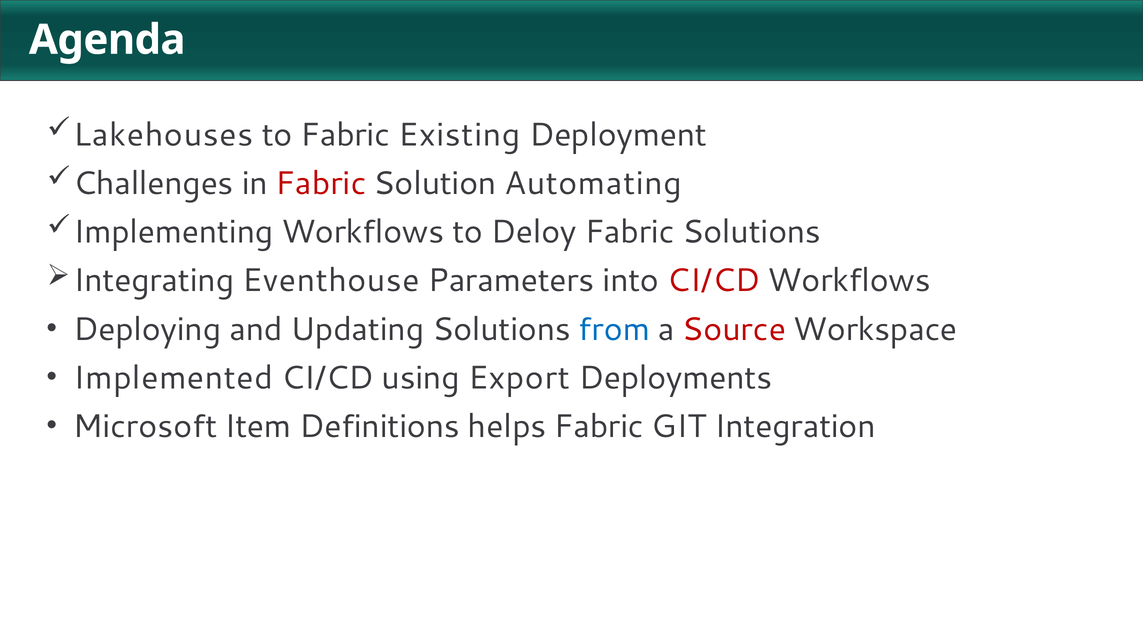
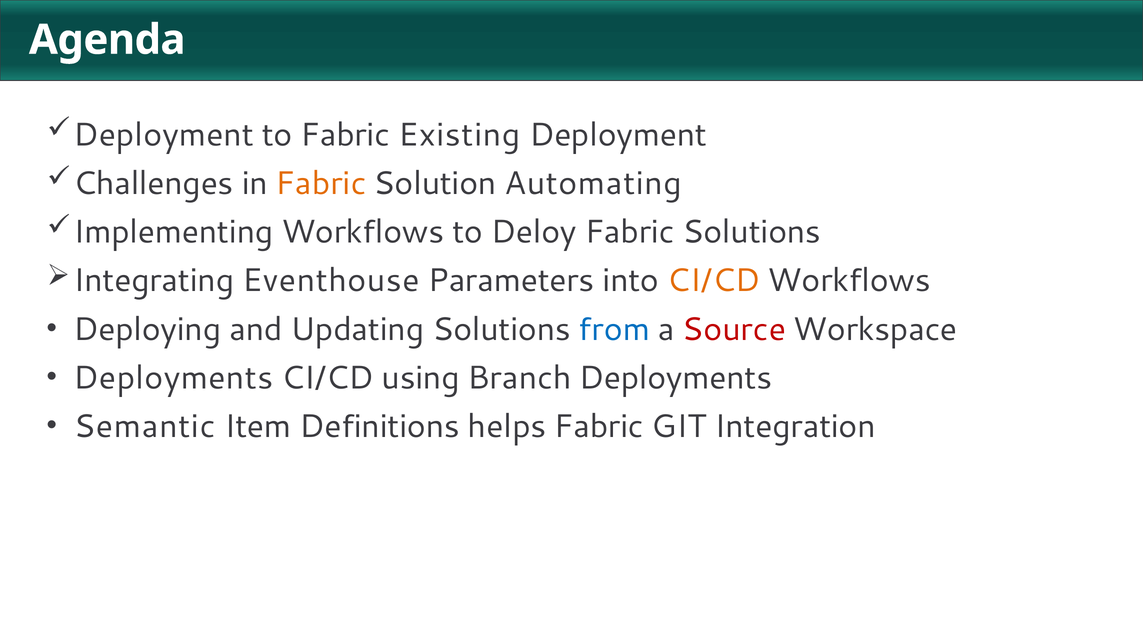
Lakehouses: Lakehouses -> Deployment (164, 135)
Fabric colour: red -> orange (321, 183)
CI/CD colour: red -> orange (714, 281)
Implemented: Implemented -> Deployments (173, 378)
Export: Export -> Branch (519, 378)
Microsoft: Microsoft -> Semantic (145, 426)
